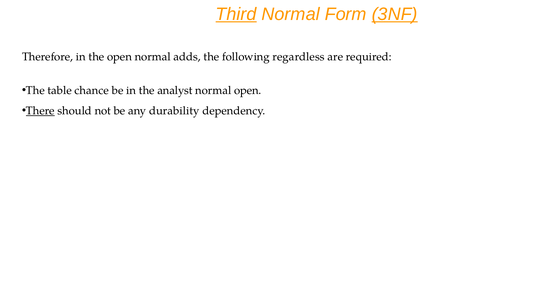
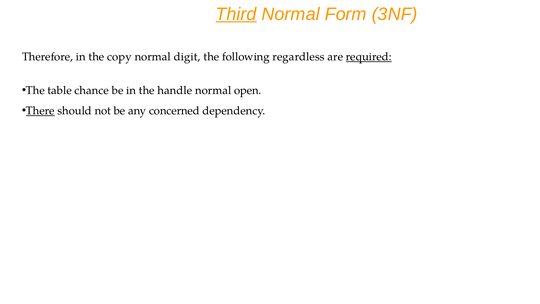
3NF underline: present -> none (395, 14)
the open: open -> copy (119, 57)
adds: adds -> digit (187, 57)
required underline: none -> present (369, 57)
analyst: analyst -> handle (175, 90)
durability: durability -> concerned (174, 111)
